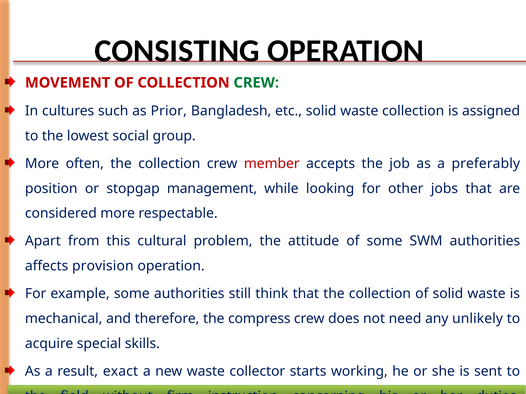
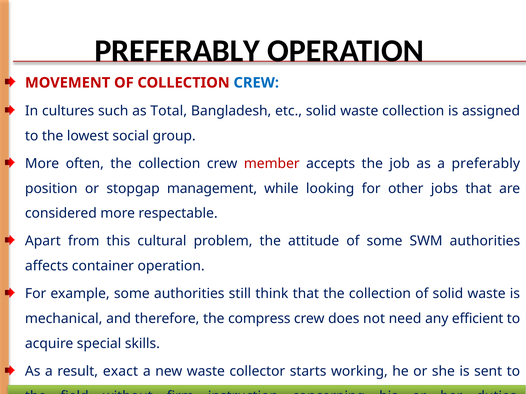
CONSISTING: CONSISTING -> PREFERABLY (177, 51)
CREW colour: green -> blue (256, 83)
Prior: Prior -> Total (169, 111)
provision: provision -> container (103, 266)
unlikely: unlikely -> efficient (478, 319)
